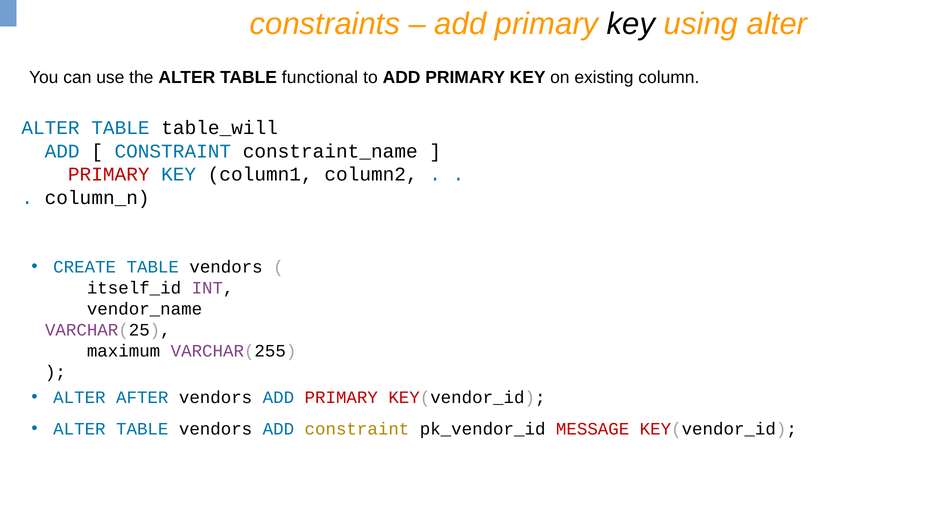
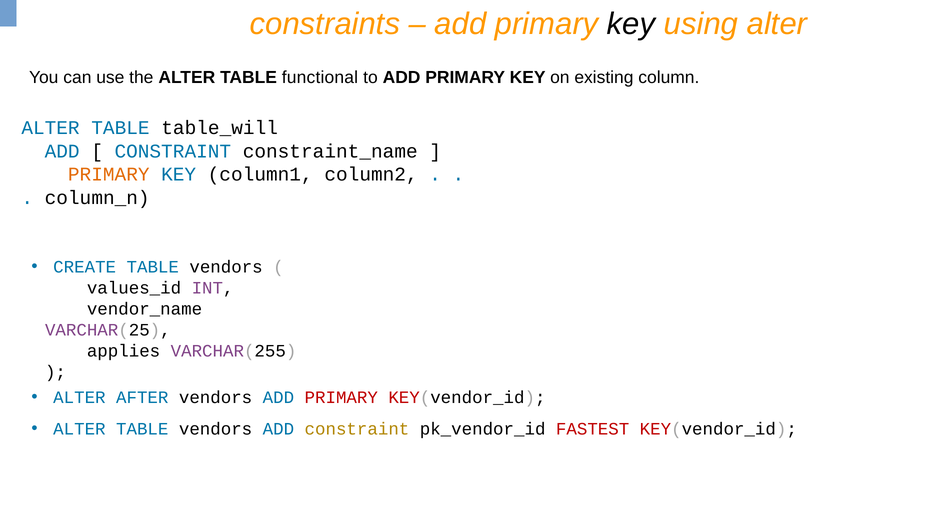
PRIMARY colour: red -> orange (109, 174)
itself_id: itself_id -> values_id (134, 288)
maximum: maximum -> applies (124, 351)
MESSAGE: MESSAGE -> FASTEST (593, 429)
